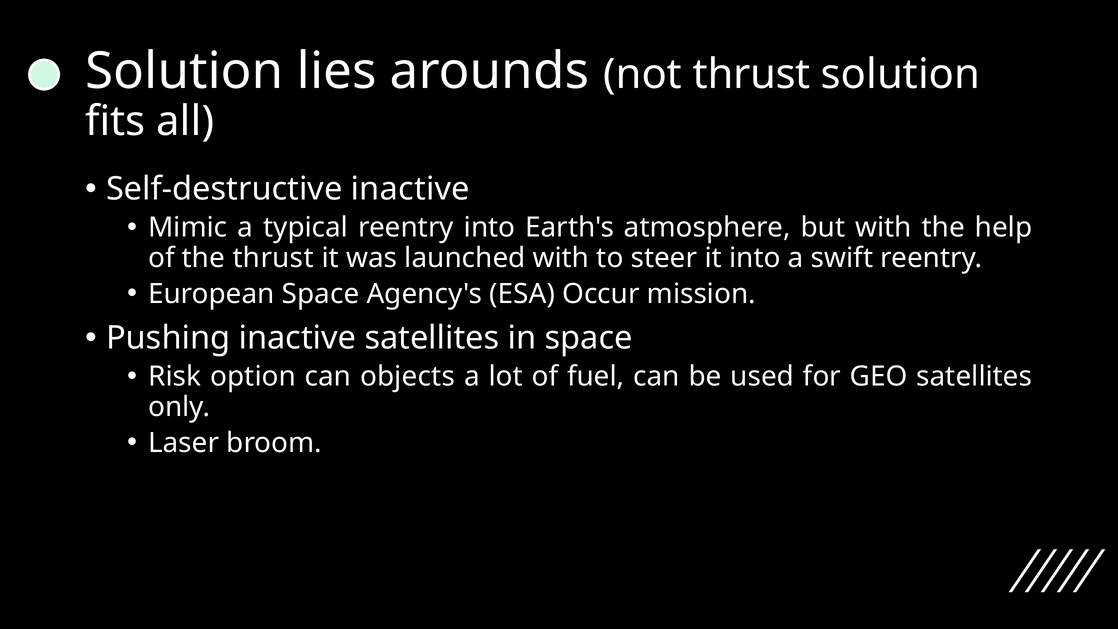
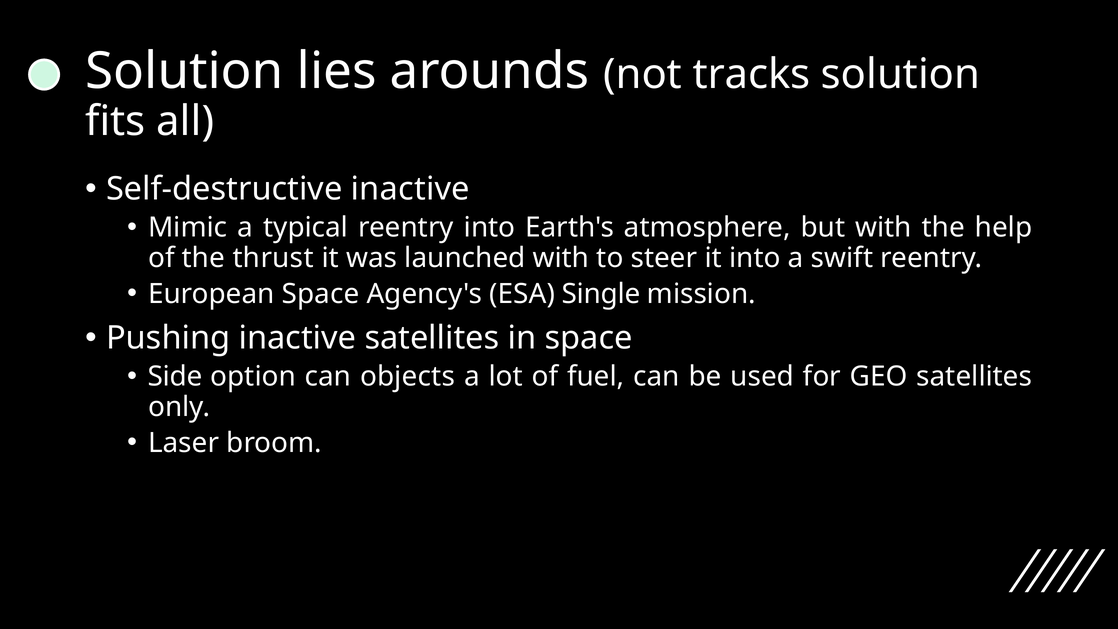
not thrust: thrust -> tracks (752, 74)
Occur: Occur -> Single (601, 294)
Risk: Risk -> Side (175, 377)
